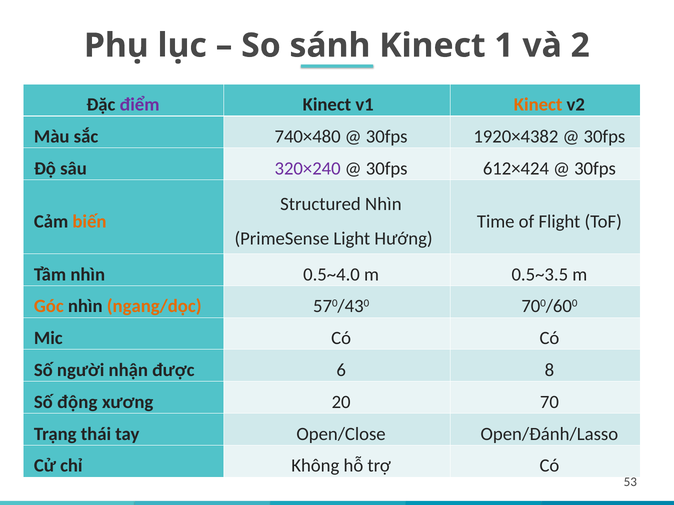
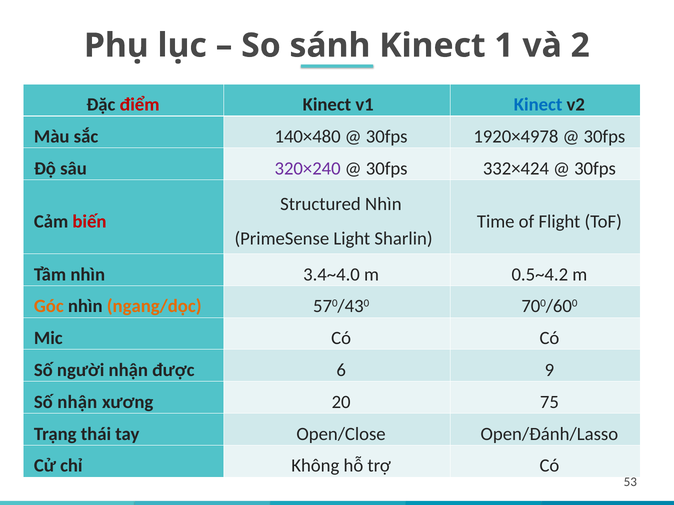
điểm colour: purple -> red (140, 105)
Kinect colour: orange -> blue (538, 105)
740×480: 740×480 -> 140×480 (308, 137)
1920×4382: 1920×4382 -> 1920×4978 (516, 137)
612×424: 612×424 -> 332×424 (516, 169)
biến colour: orange -> red (89, 222)
Hướng: Hướng -> Sharlin (404, 239)
0.5~4.0: 0.5~4.0 -> 3.4~4.0 (332, 275)
0.5~3.5: 0.5~3.5 -> 0.5~4.2 (540, 275)
8: 8 -> 9 (549, 370)
Số động: động -> nhận (77, 402)
70: 70 -> 75 (549, 402)
